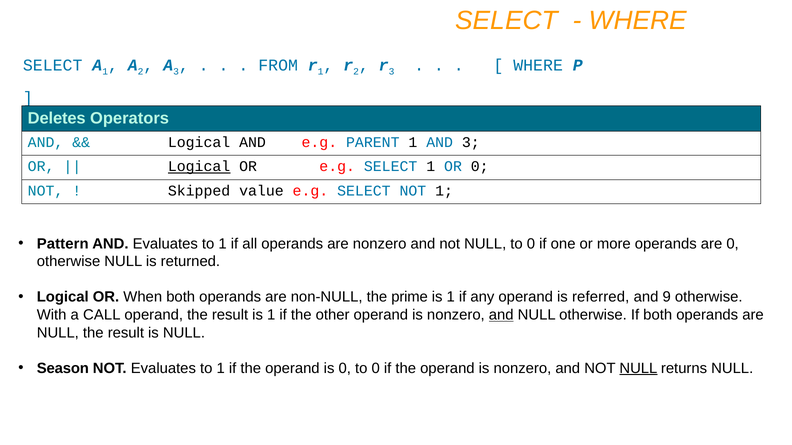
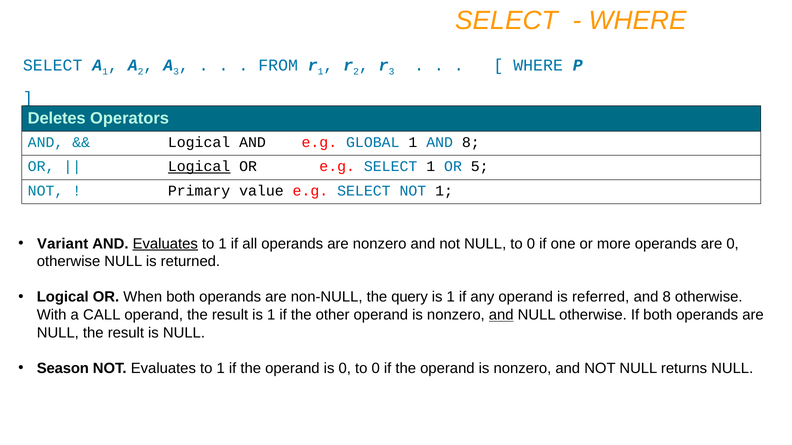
PARENT: PARENT -> GLOBAL (373, 143)
1 AND 3: 3 -> 8 (471, 143)
OR 0: 0 -> 5 (480, 167)
Skipped: Skipped -> Primary (199, 191)
Pattern: Pattern -> Variant (63, 244)
Evaluates underline: none -> present (165, 244)
prime: prime -> query (410, 297)
9: 9 -> 8 (667, 297)
NULL underline: present -> none (638, 369)
